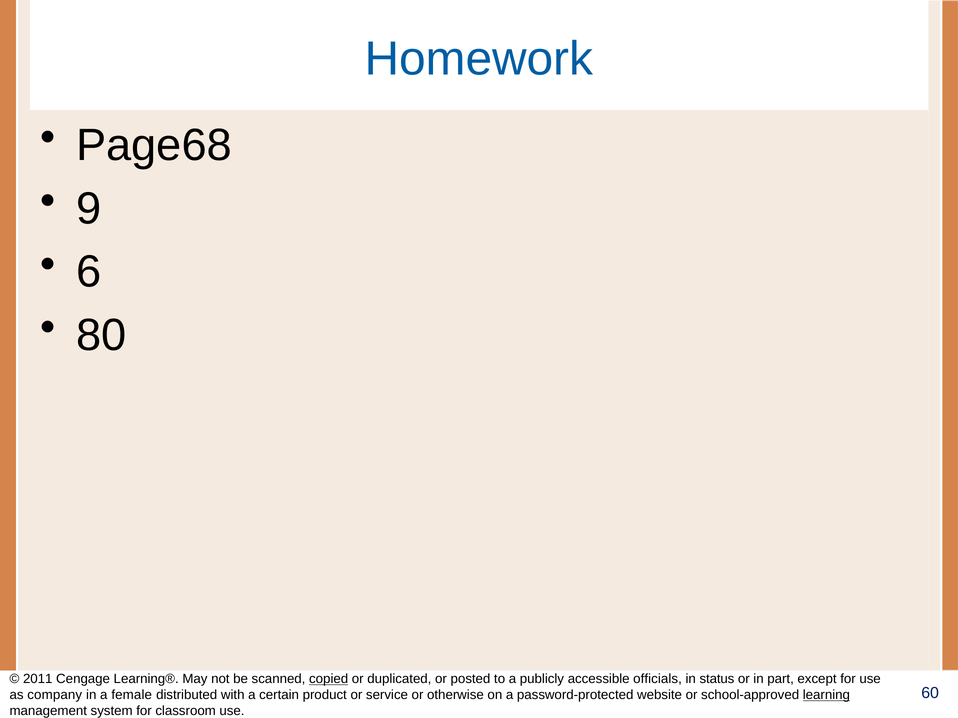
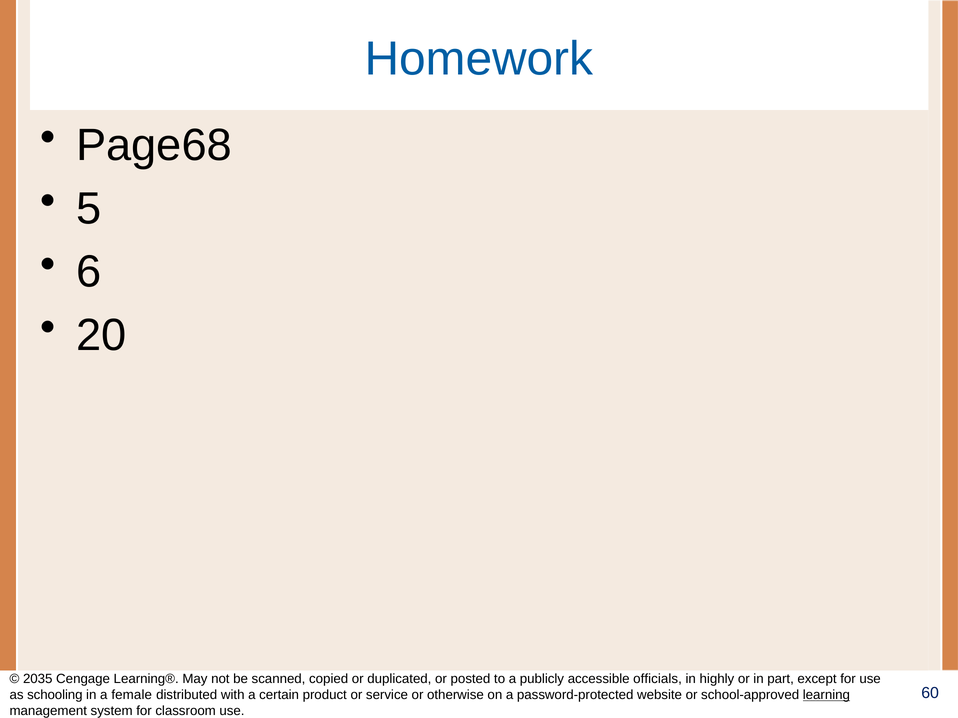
9: 9 -> 5 (89, 209)
80: 80 -> 20 (101, 336)
2011: 2011 -> 2035 (38, 679)
copied underline: present -> none (329, 679)
status: status -> highly (717, 679)
company: company -> schooling (55, 695)
